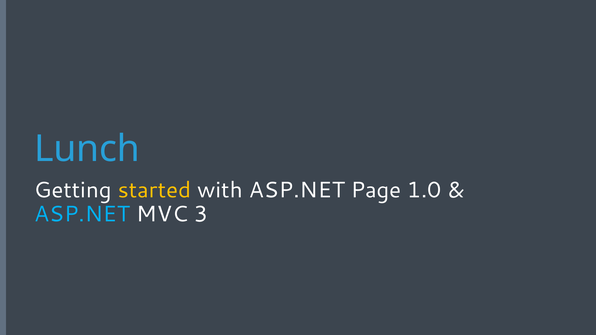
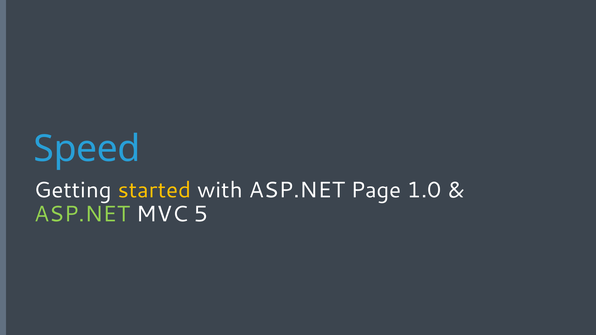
Lunch: Lunch -> Speed (87, 149)
ASP.NET colour: light blue -> light green (82, 214)
3: 3 -> 5 (201, 214)
